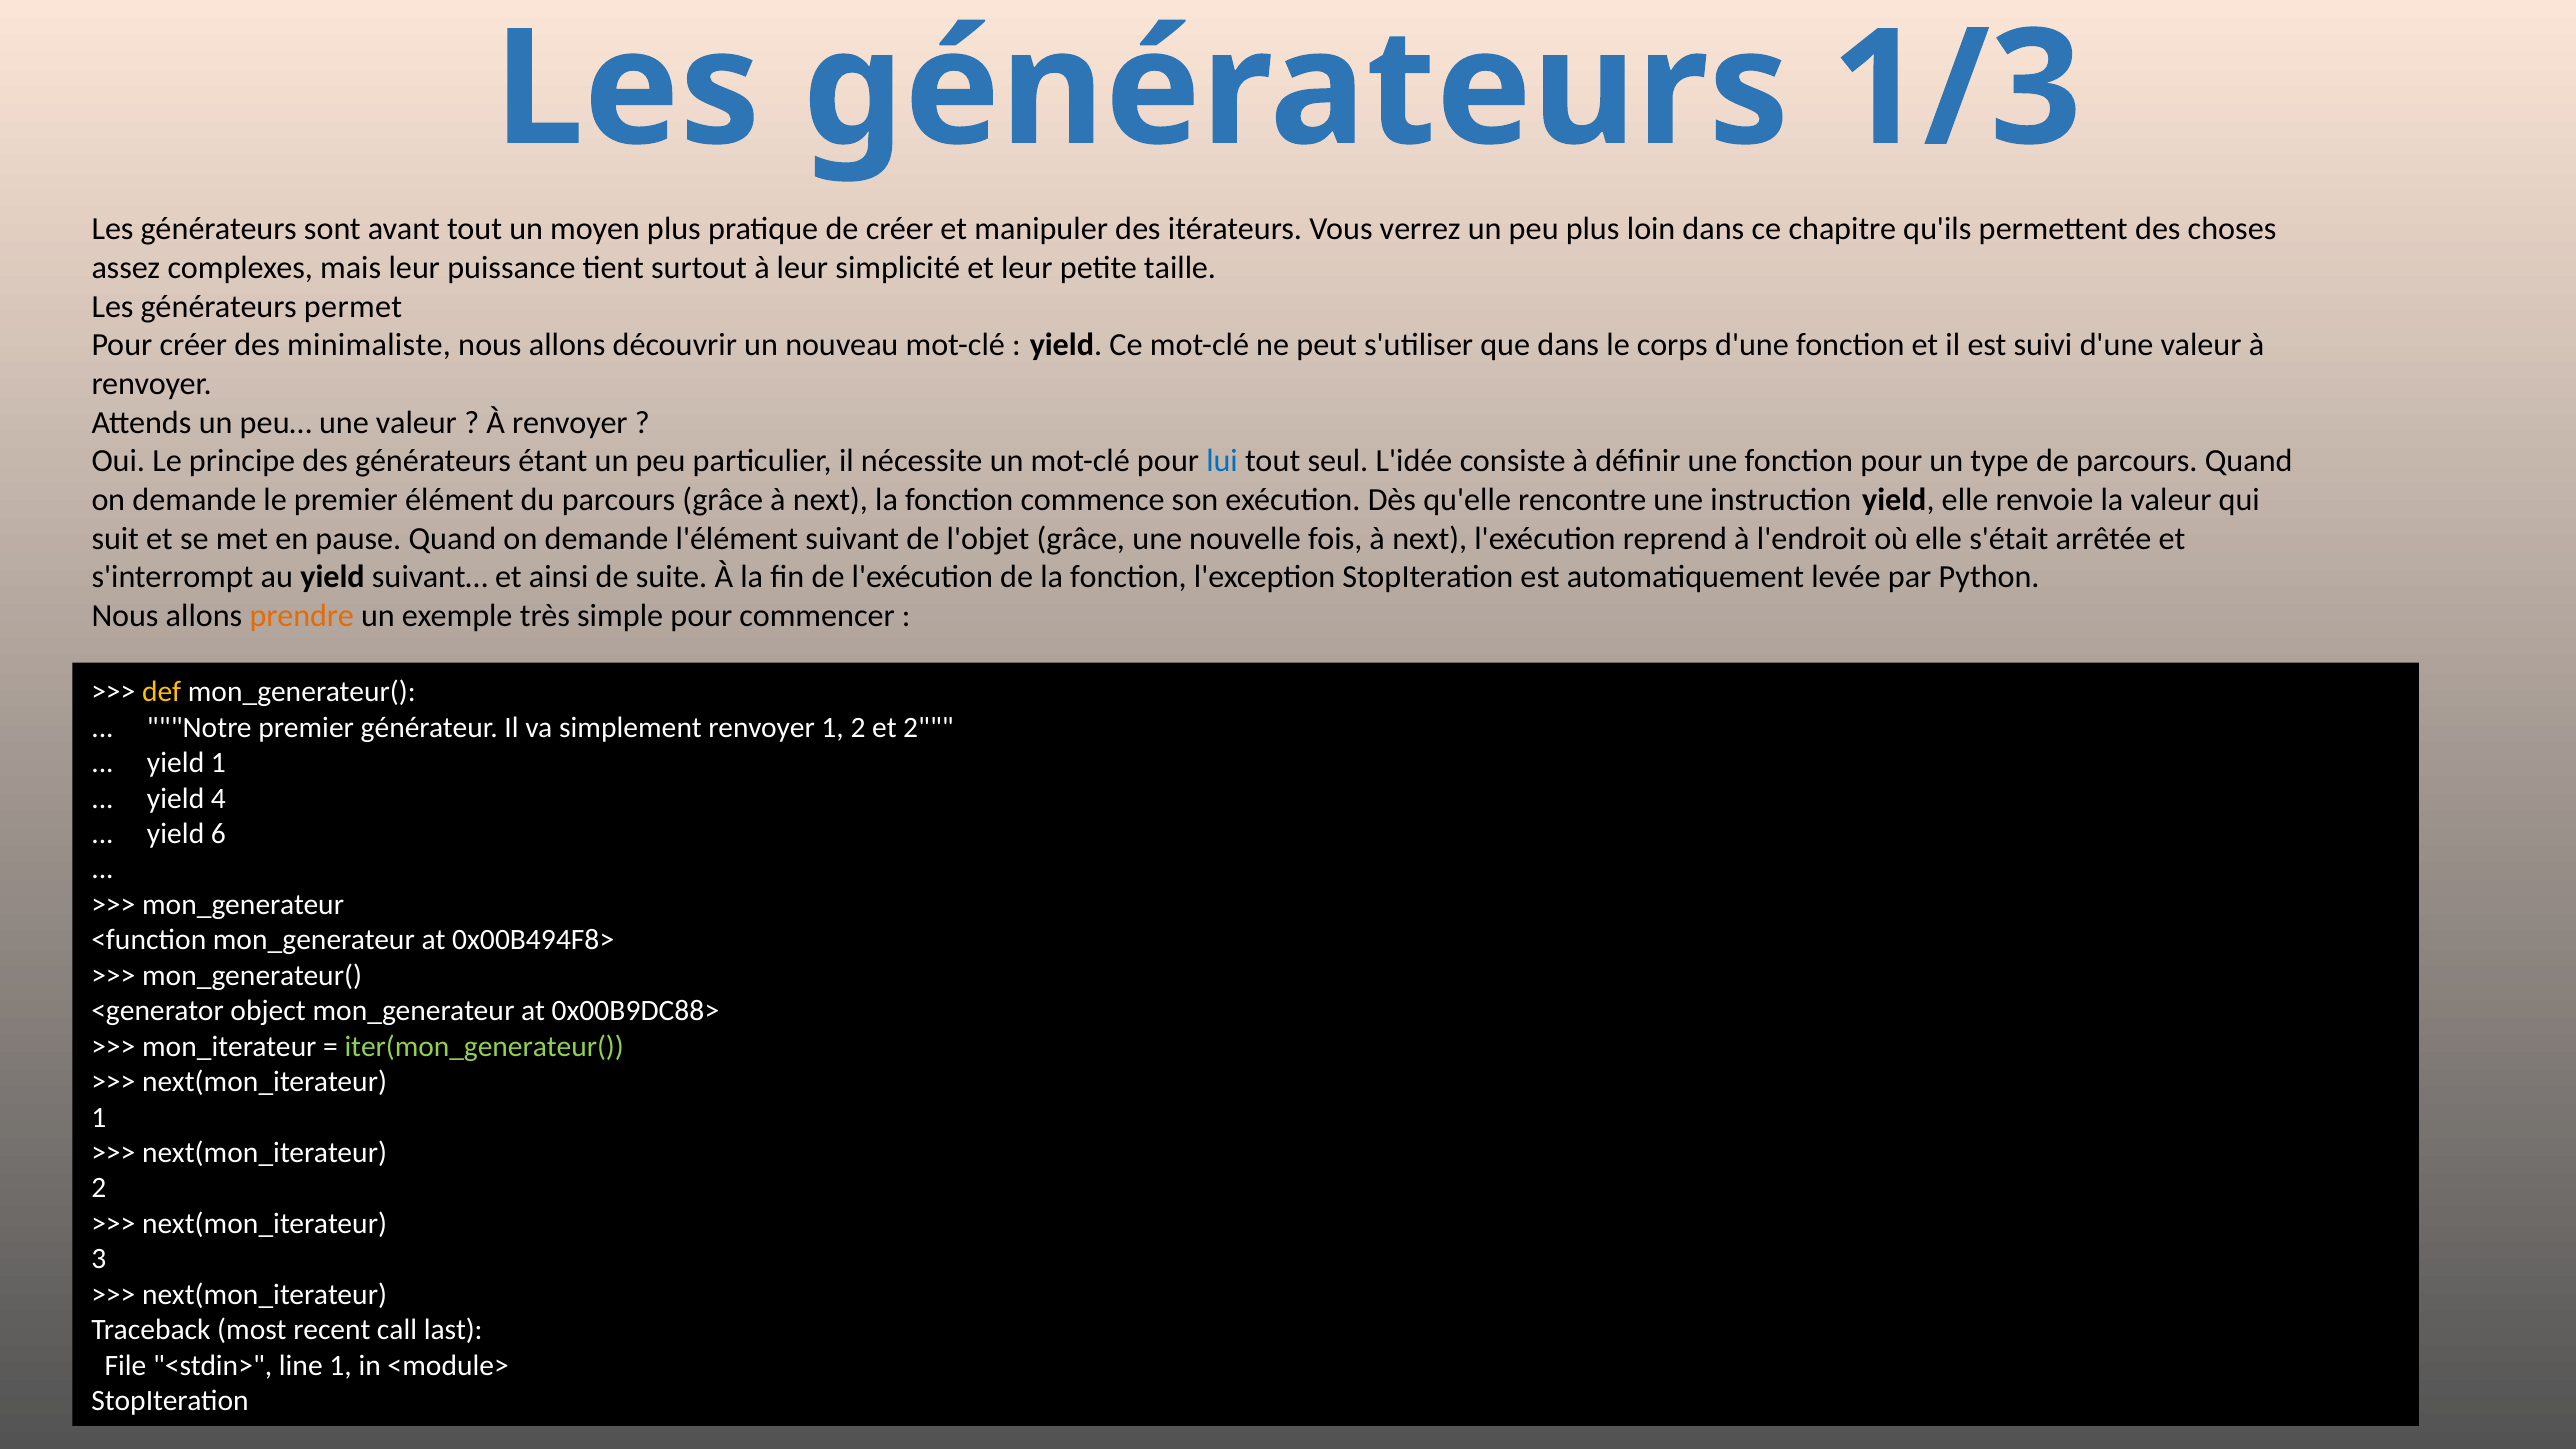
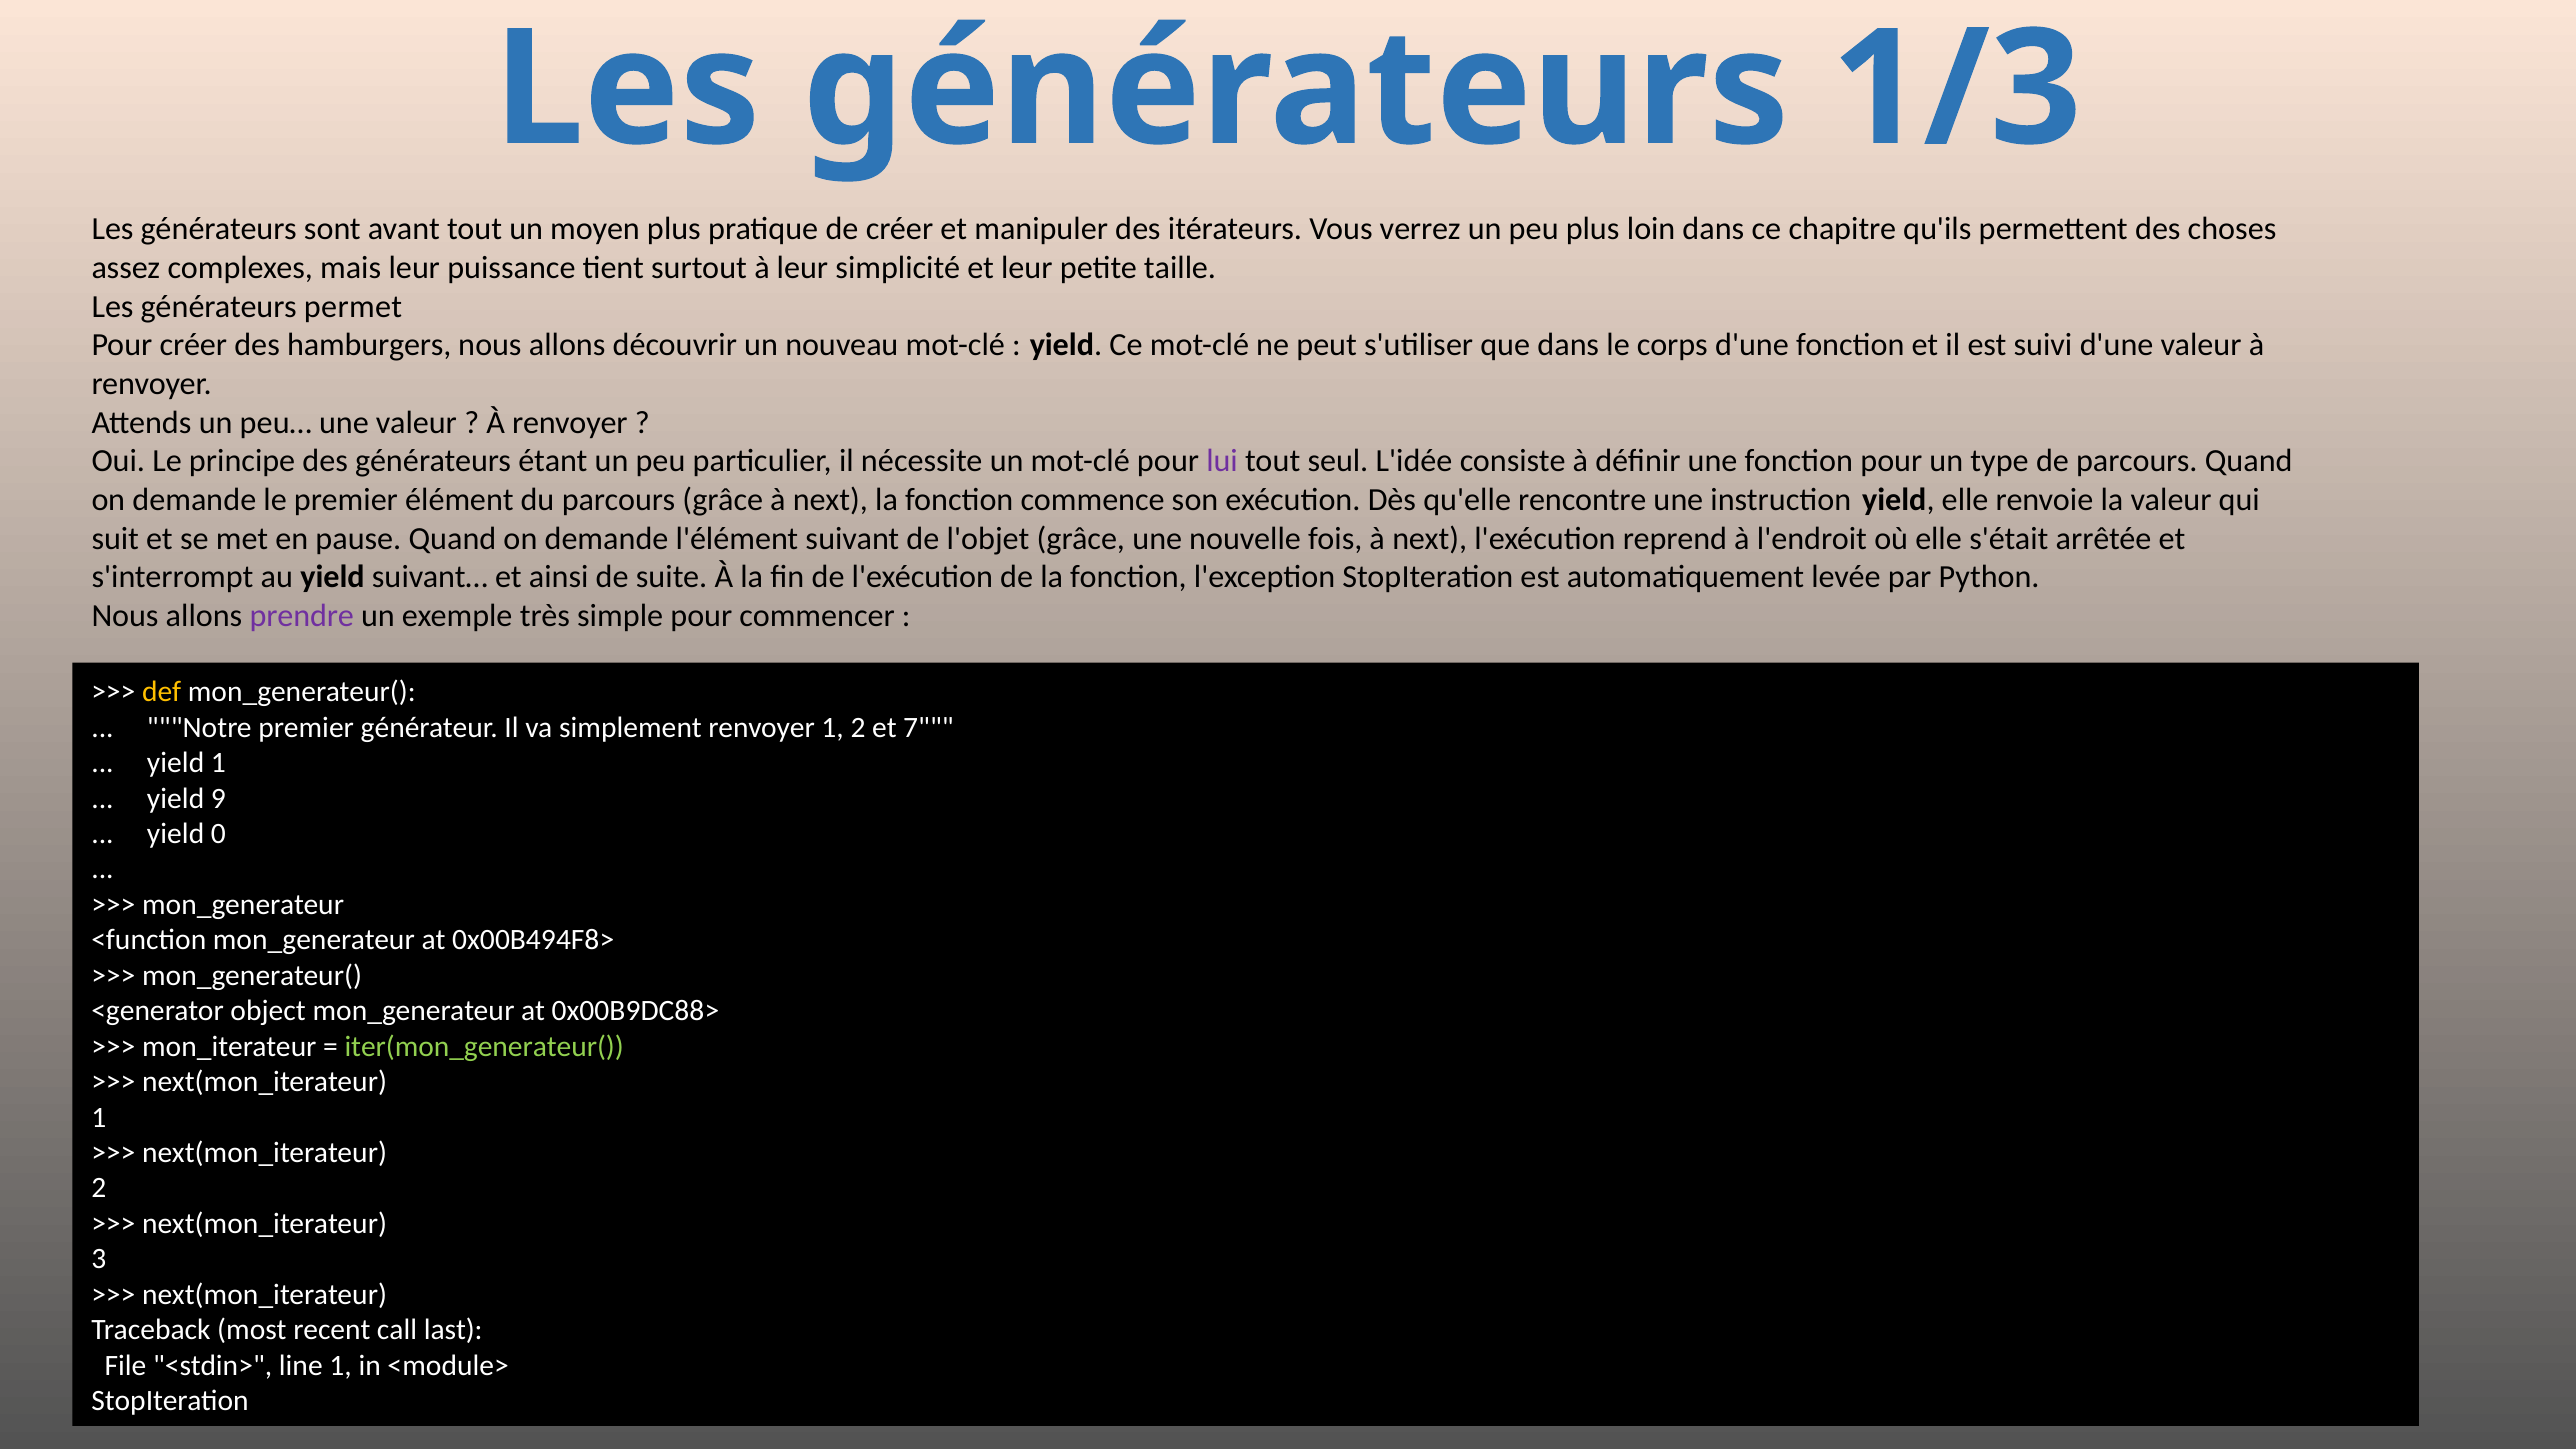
minimaliste: minimaliste -> hamburgers (369, 345)
lui colour: blue -> purple (1222, 461)
prendre colour: orange -> purple (302, 616)
et 2: 2 -> 7 (928, 727)
4: 4 -> 9 (218, 798)
6: 6 -> 0 (218, 834)
